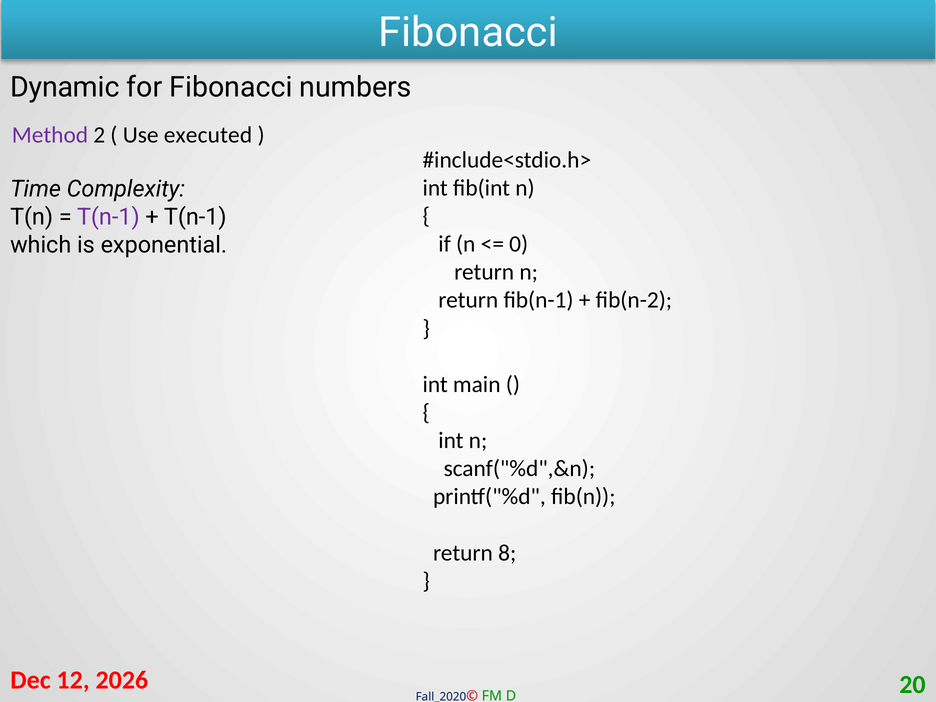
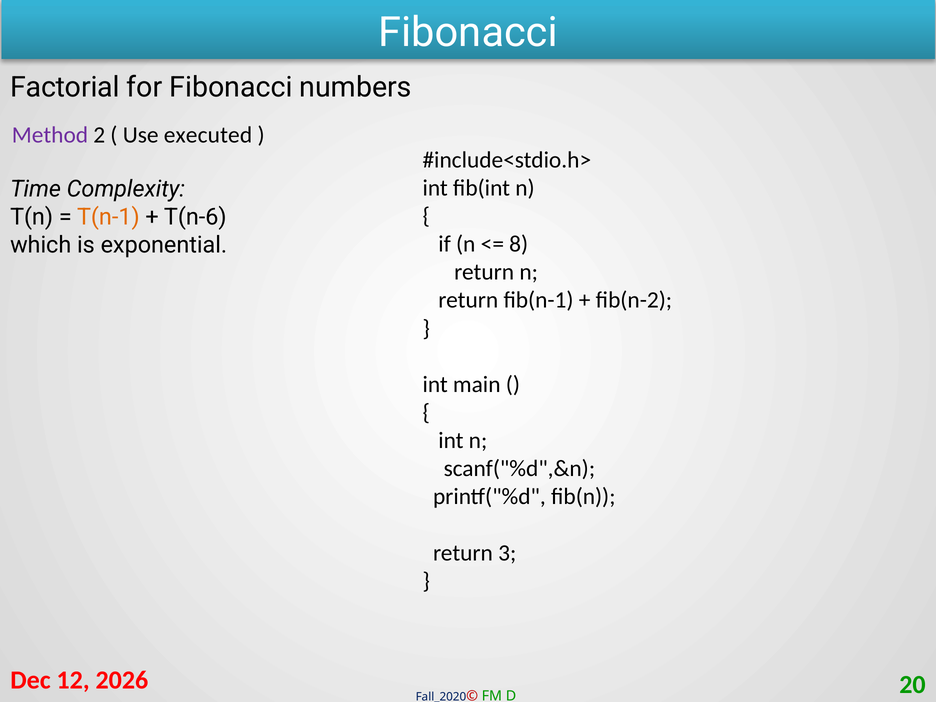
Dynamic: Dynamic -> Factorial (65, 87)
T(n-1 colour: purple -> orange (108, 217)
T(n-1: T(n-1 -> T(n-6 (195, 217)
0: 0 -> 8 (519, 244)
8: 8 -> 3 (507, 553)
